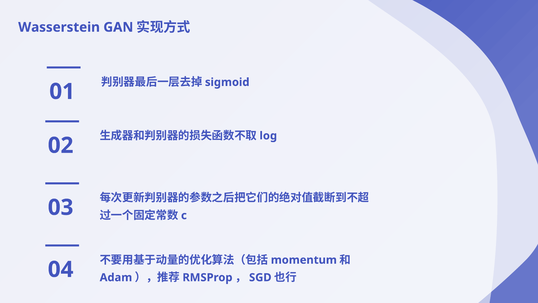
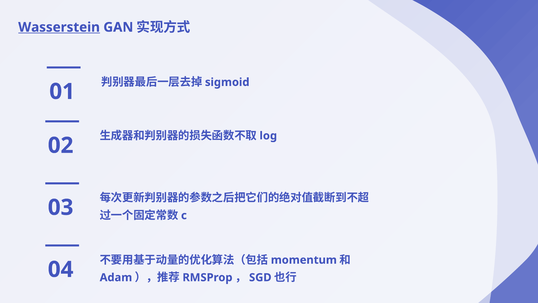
Wasserstein underline: none -> present (59, 27)
